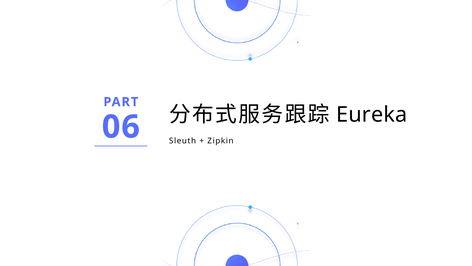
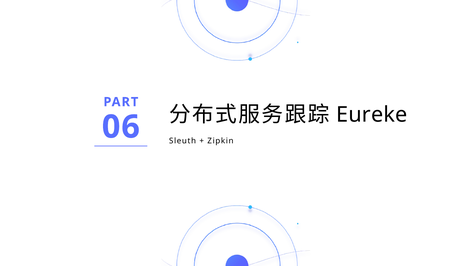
Eureka: Eureka -> Eureke (372, 114)
